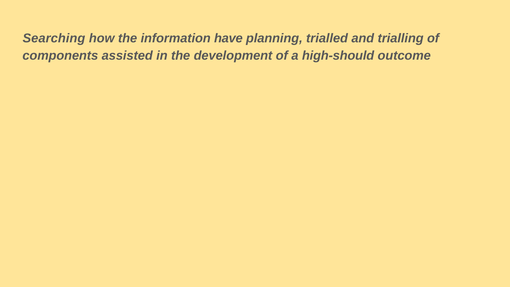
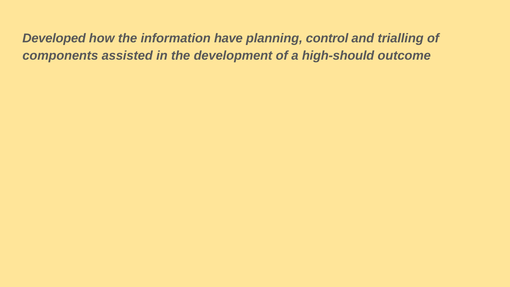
Searching: Searching -> Developed (54, 38)
trialled: trialled -> control (327, 38)
